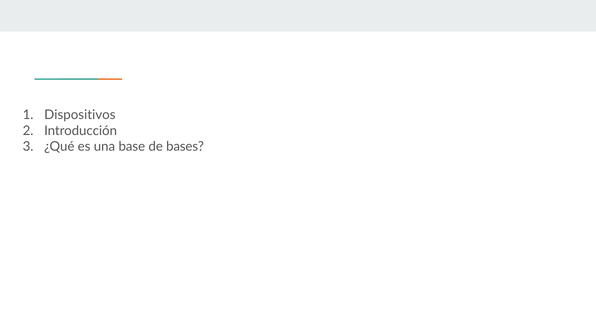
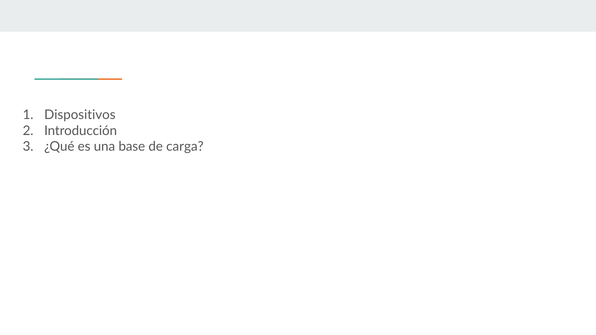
bases: bases -> carga (185, 147)
